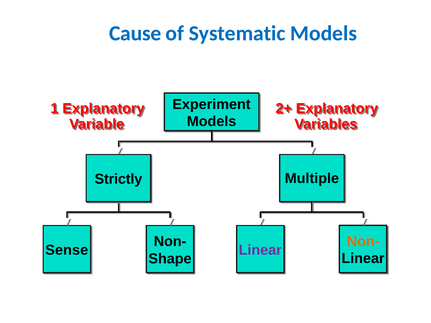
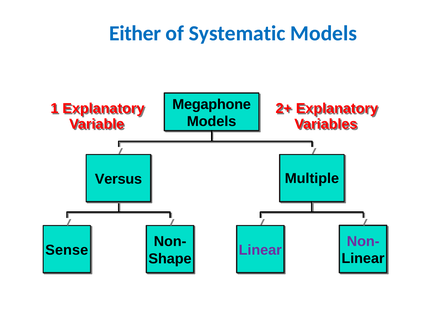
Cause: Cause -> Either (135, 33)
Experiment: Experiment -> Megaphone (212, 104)
Strictly: Strictly -> Versus (118, 179)
Non- colour: orange -> purple (363, 242)
